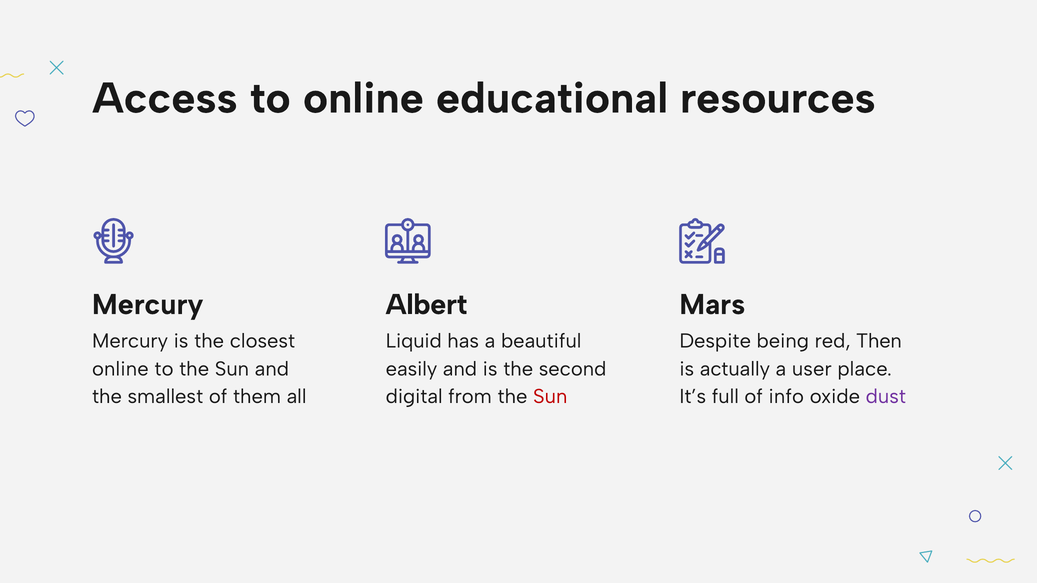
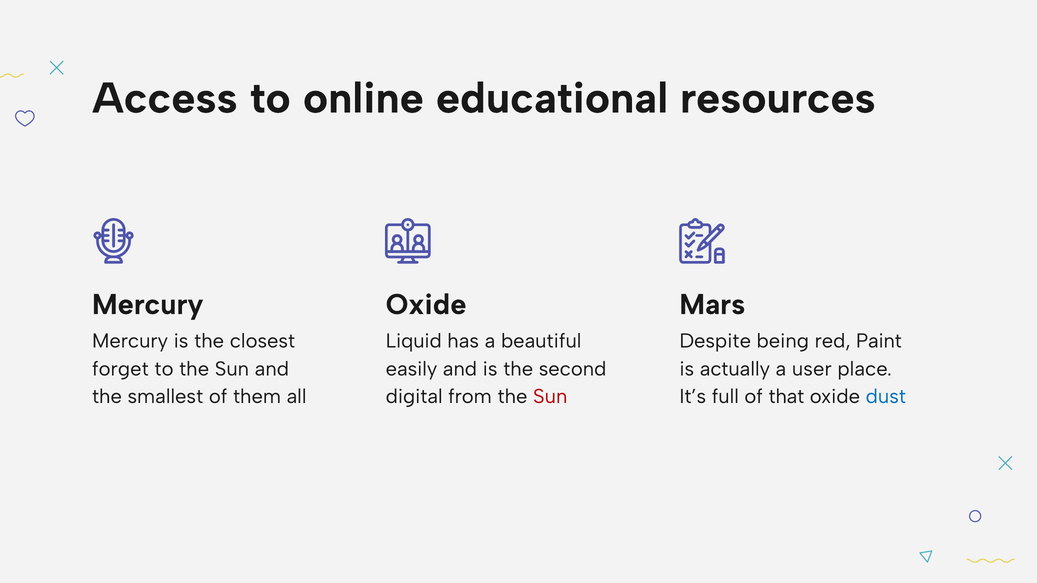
Mercury Albert: Albert -> Oxide (426, 305)
Then: Then -> Paint (879, 341)
online: online -> forget (120, 369)
info: info -> that (786, 397)
dust colour: purple -> blue (886, 397)
